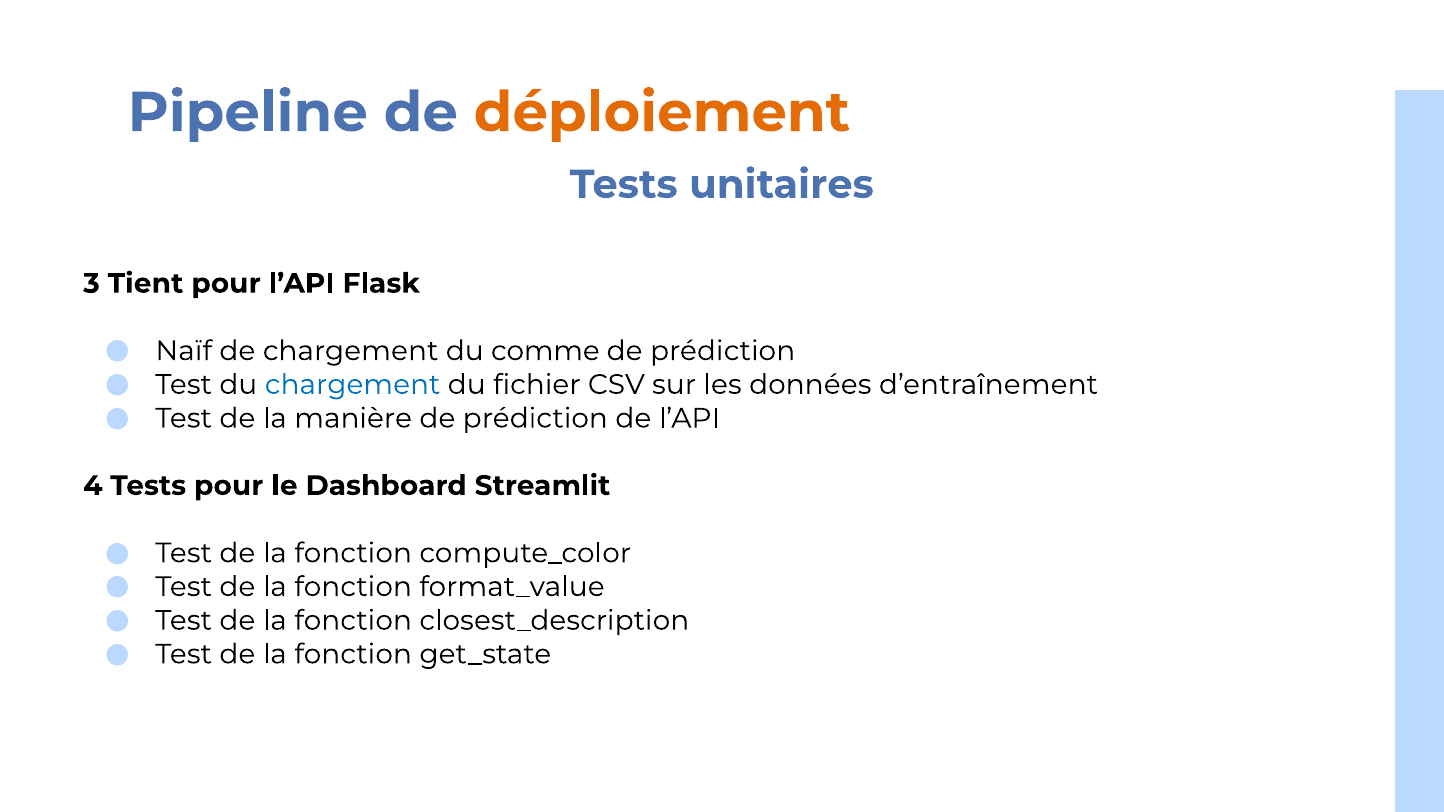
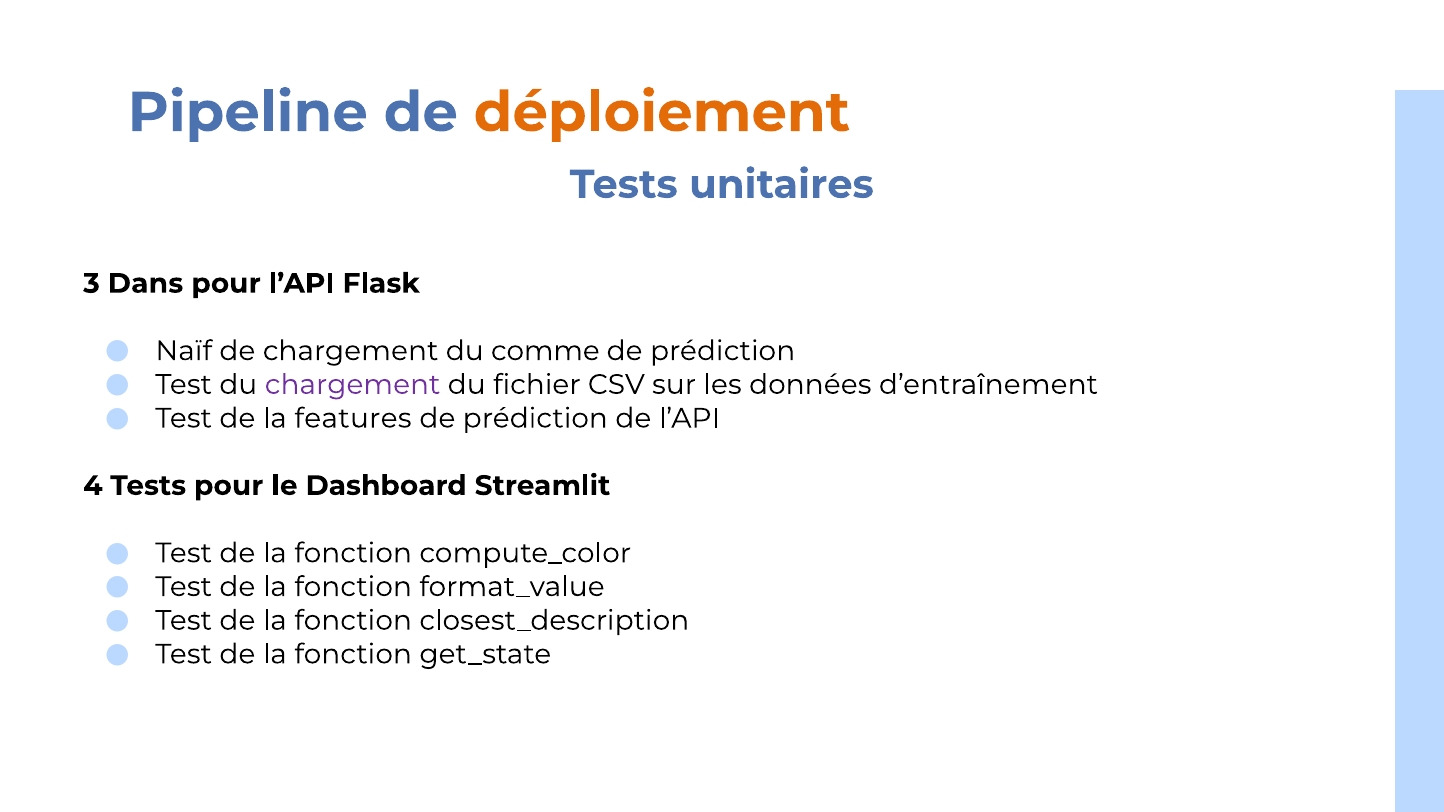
Tient: Tient -> Dans (145, 284)
chargement colour: blue -> purple (353, 385)
manière: manière -> features (353, 418)
